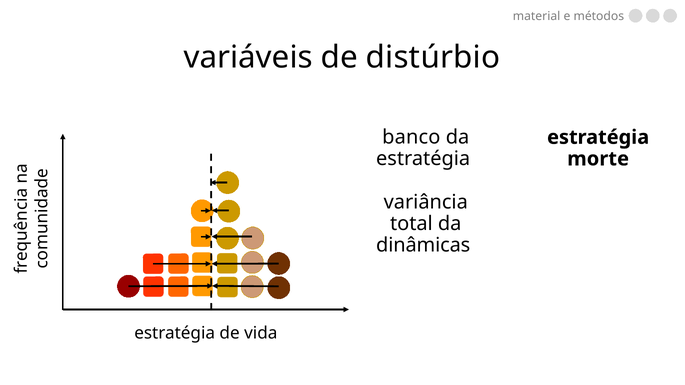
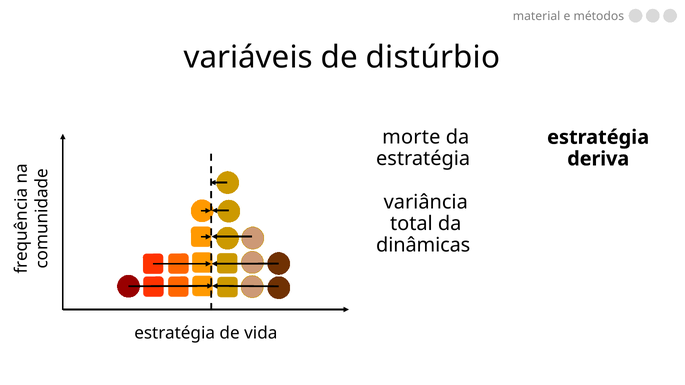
banco: banco -> morte (411, 137)
morte: morte -> deriva (598, 159)
